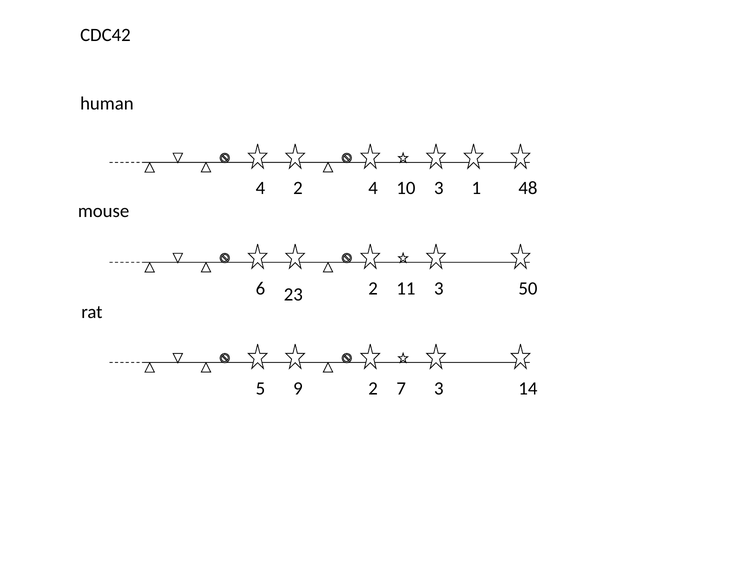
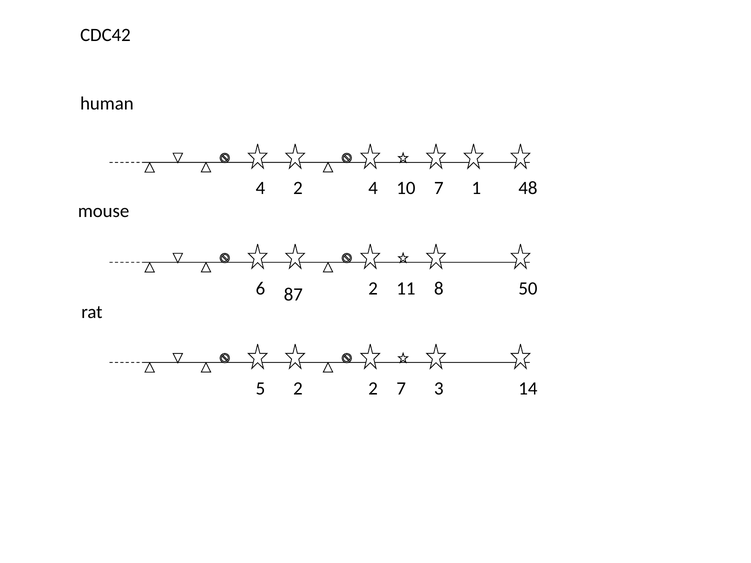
10 3: 3 -> 7 (439, 188)
23: 23 -> 87 (293, 295)
11 3: 3 -> 8 (439, 289)
5 9: 9 -> 2 (298, 389)
